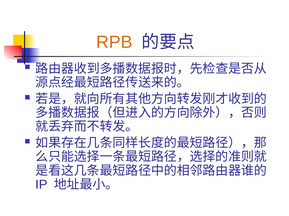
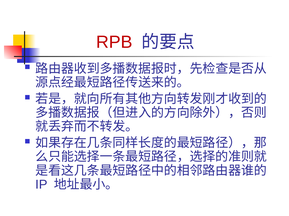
RPB colour: orange -> red (114, 42)
